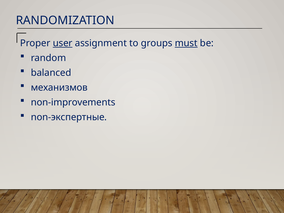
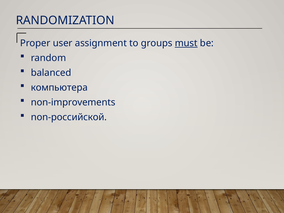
user underline: present -> none (63, 43)
механизмов: механизмов -> компьютера (59, 88)
non-экспертные: non-экспертные -> non-российской (69, 117)
